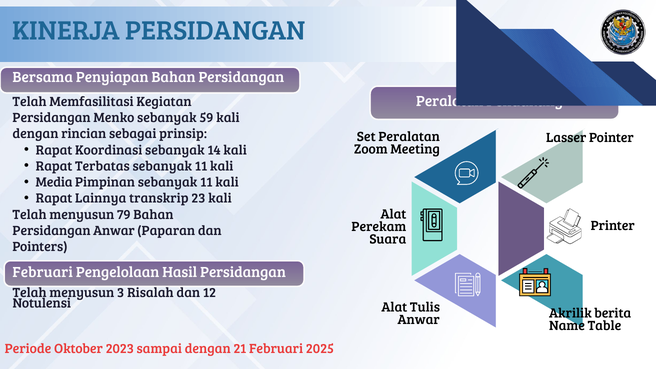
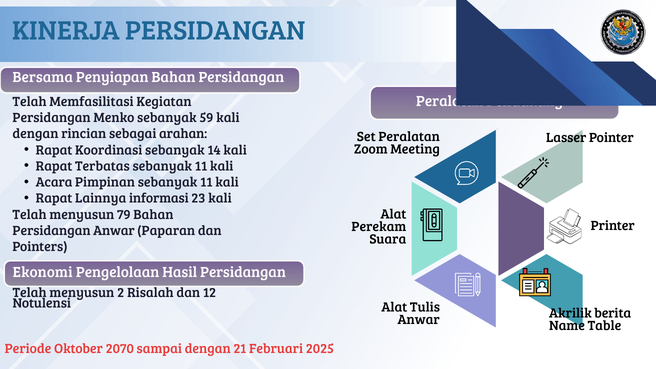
prinsip: prinsip -> arahan (183, 134)
Media: Media -> Acara (54, 182)
transkrip: transkrip -> informasi (159, 198)
Februari: Februari -> Ekonomi (43, 272)
3: 3 -> 2 (121, 293)
2023: 2023 -> 2070 (120, 349)
